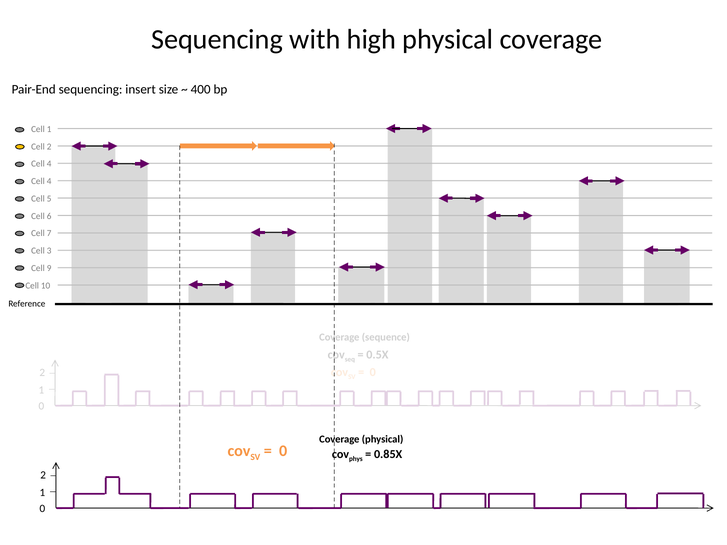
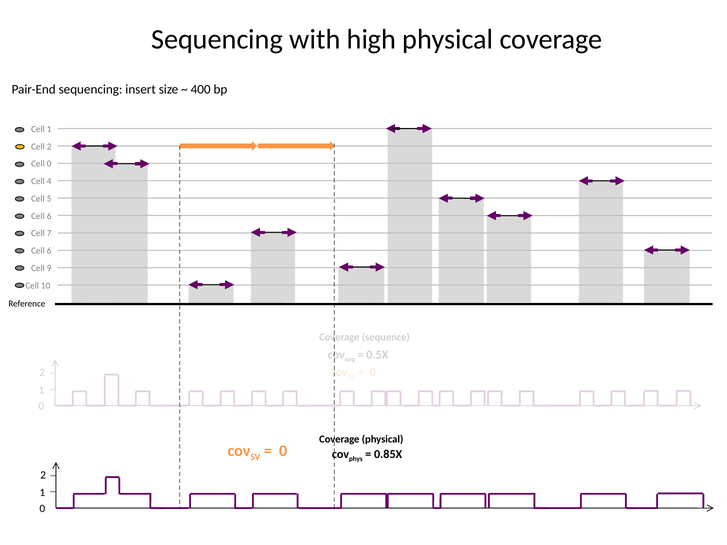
4: 4 -> 0 (49, 164)
3: 3 -> 6 (49, 251)
